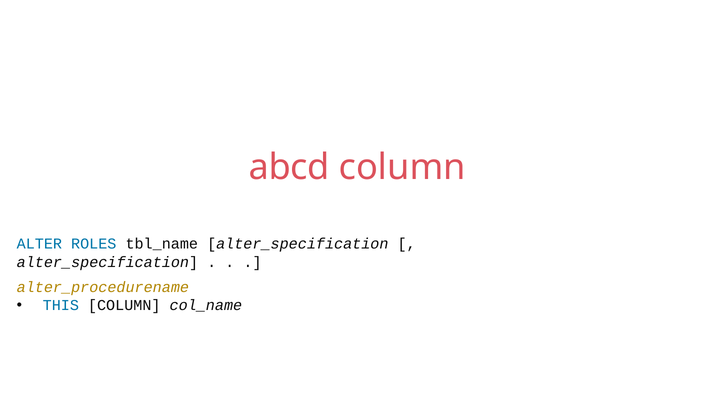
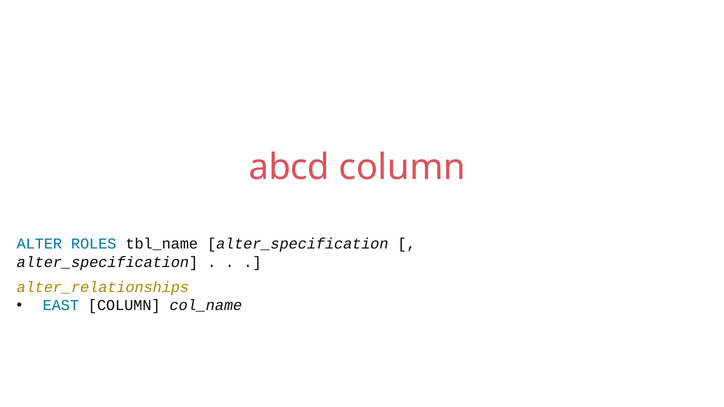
alter_procedurename: alter_procedurename -> alter_relationships (103, 288)
THIS: THIS -> EAST (61, 306)
